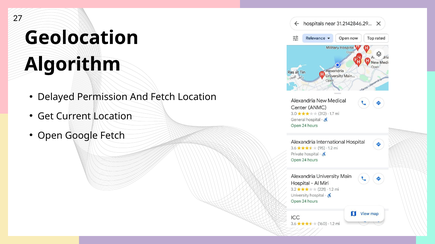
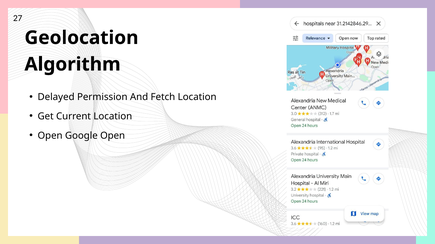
Google Fetch: Fetch -> Open (113, 136)
